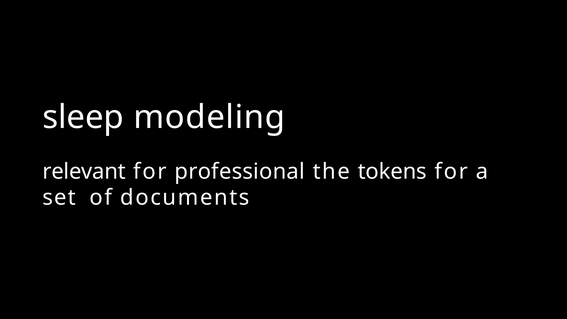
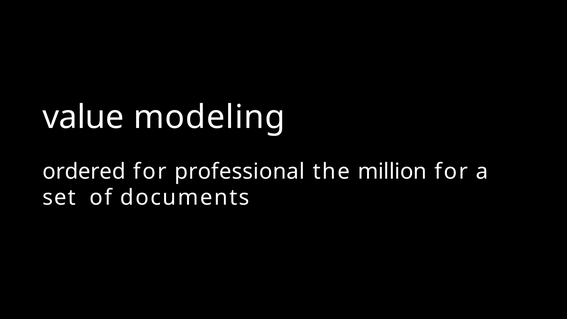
sleep: sleep -> value (83, 117)
relevant: relevant -> ordered (84, 172)
tokens: tokens -> million (392, 172)
